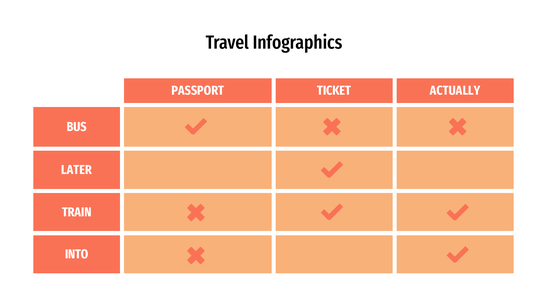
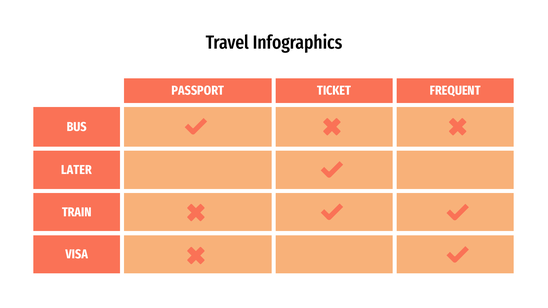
ACTUALLY: ACTUALLY -> FREQUENT (455, 91)
INTO: INTO -> VISA (77, 255)
